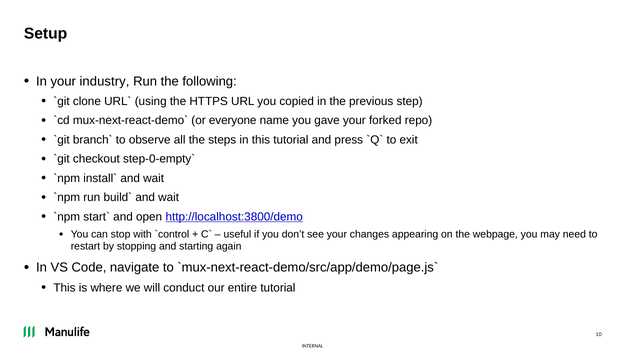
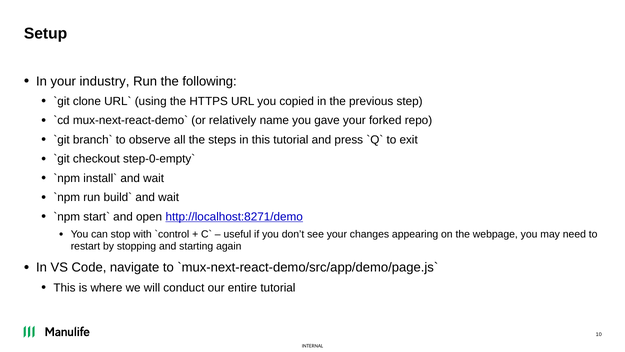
everyone: everyone -> relatively (233, 120)
http://localhost:3800/demo: http://localhost:3800/demo -> http://localhost:8271/demo (234, 217)
